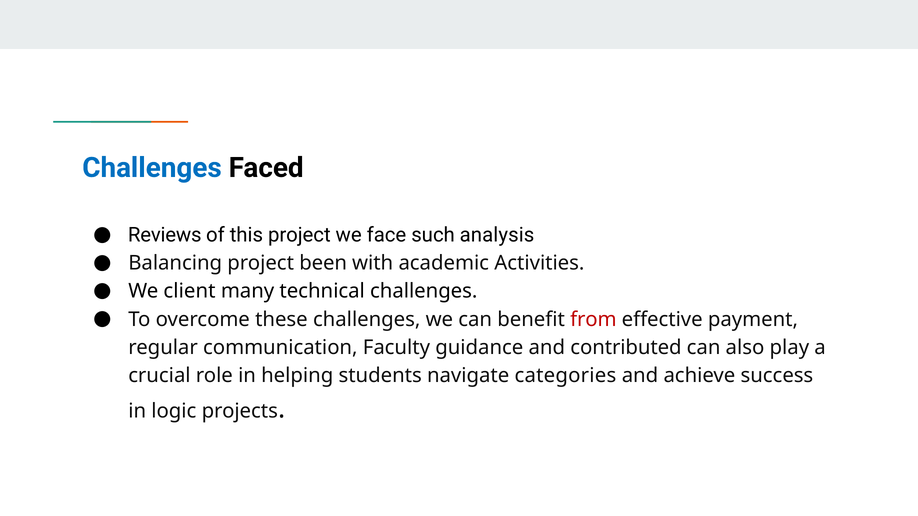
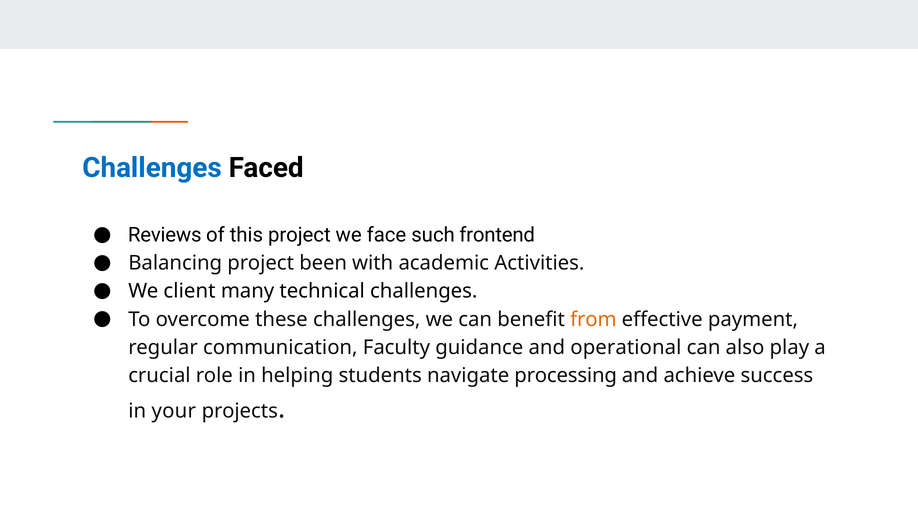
analysis: analysis -> frontend (497, 235)
from colour: red -> orange (593, 320)
contributed: contributed -> operational (626, 348)
categories: categories -> processing (566, 376)
logic: logic -> your (174, 411)
